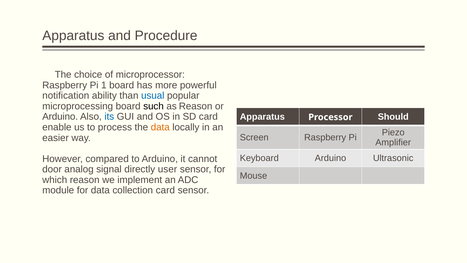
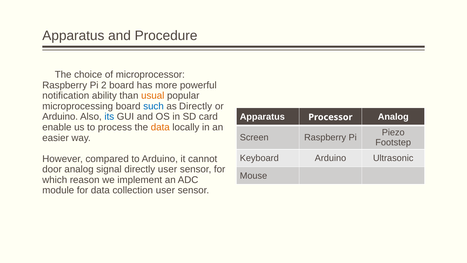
1: 1 -> 2 (104, 85)
usual colour: blue -> orange (153, 96)
such colour: black -> blue (153, 106)
as Reason: Reason -> Directly (196, 106)
Processor Should: Should -> Analog (393, 117)
Amplifier: Amplifier -> Footstep (393, 142)
collection card: card -> user (165, 190)
